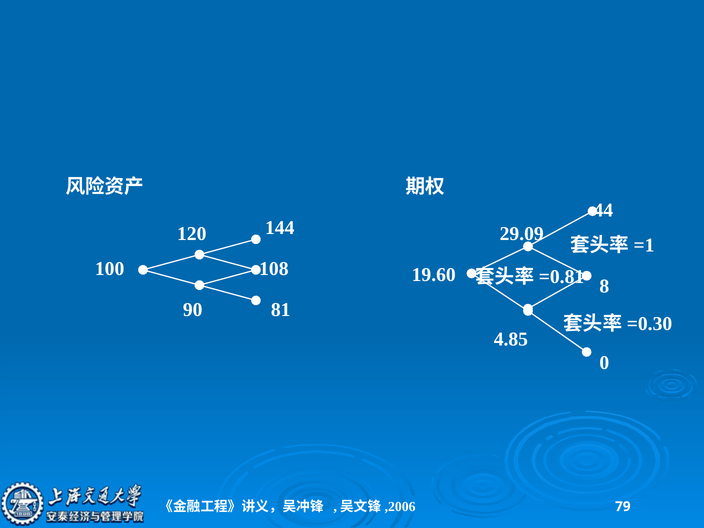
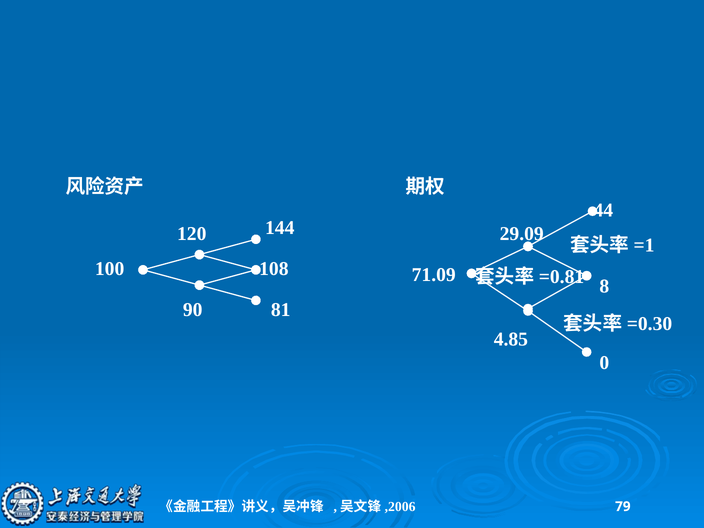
19.60: 19.60 -> 71.09 (434, 275)
